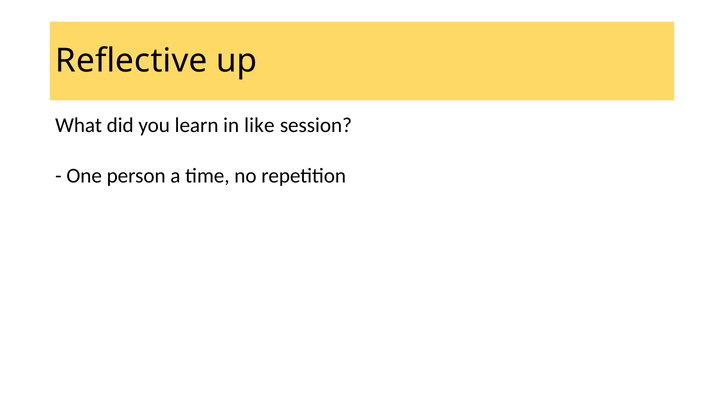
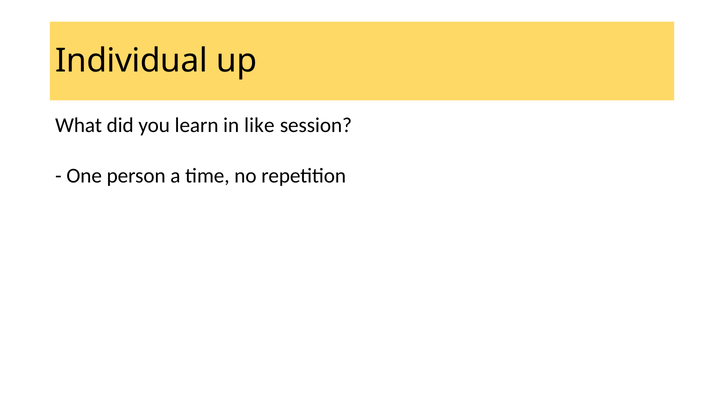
Reflective: Reflective -> Individual (131, 61)
